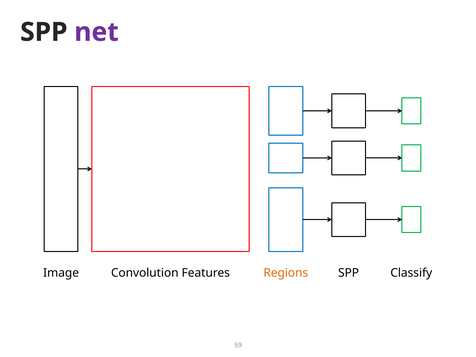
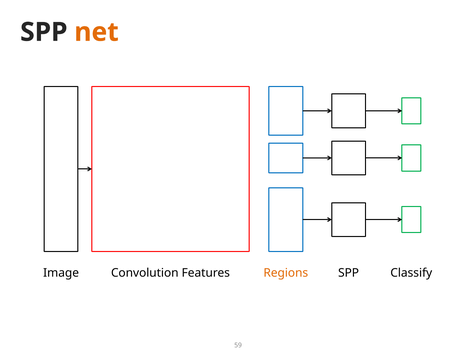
net colour: purple -> orange (97, 32)
